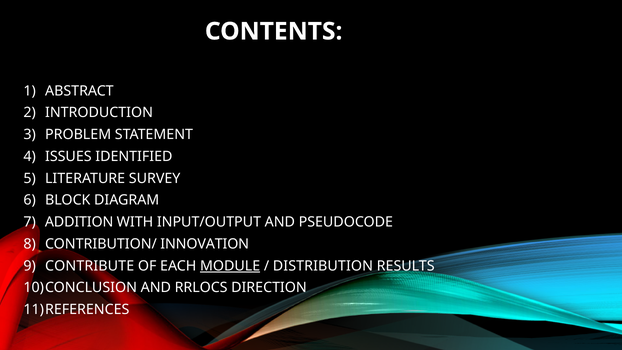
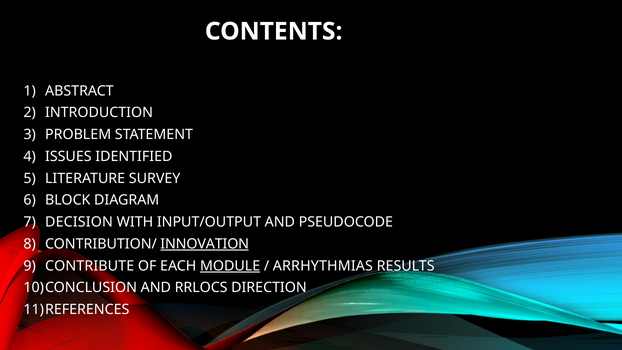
ADDITION: ADDITION -> DECISION (79, 222)
INNOVATION underline: none -> present (205, 244)
DISTRIBUTION: DISTRIBUTION -> ARRHYTHMIAS (323, 266)
